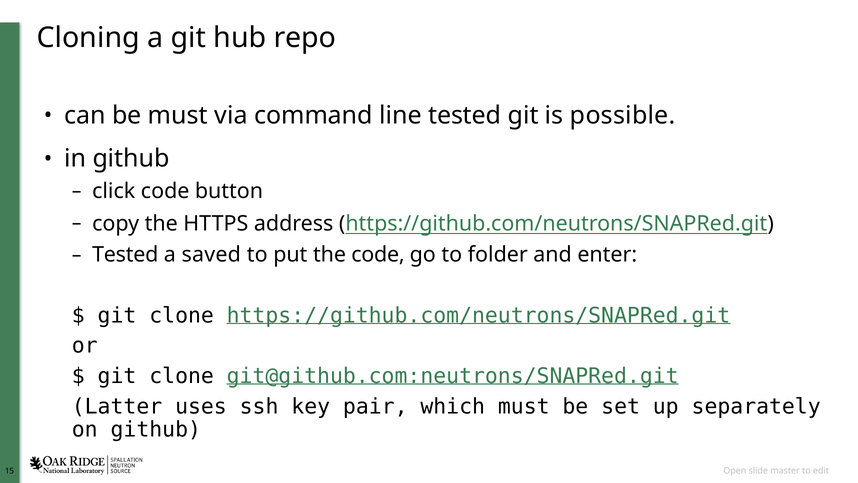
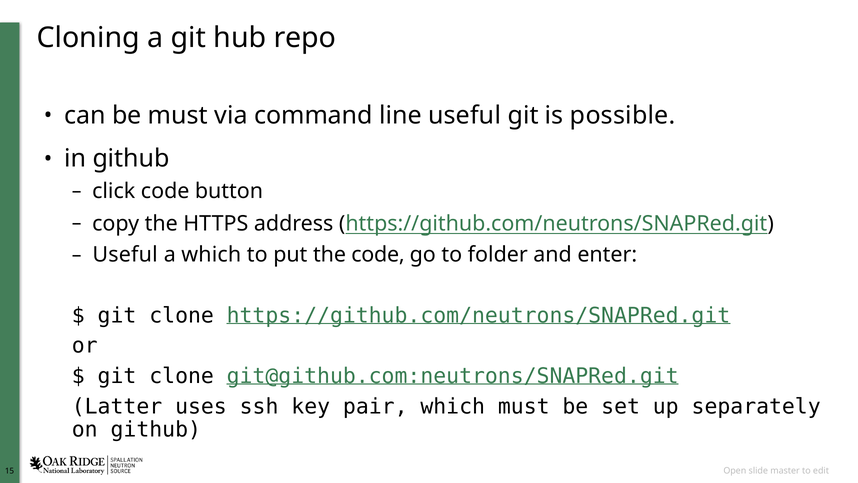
line tested: tested -> useful (465, 115)
Tested: Tested -> Useful (125, 255)
a saved: saved -> which (211, 255)
